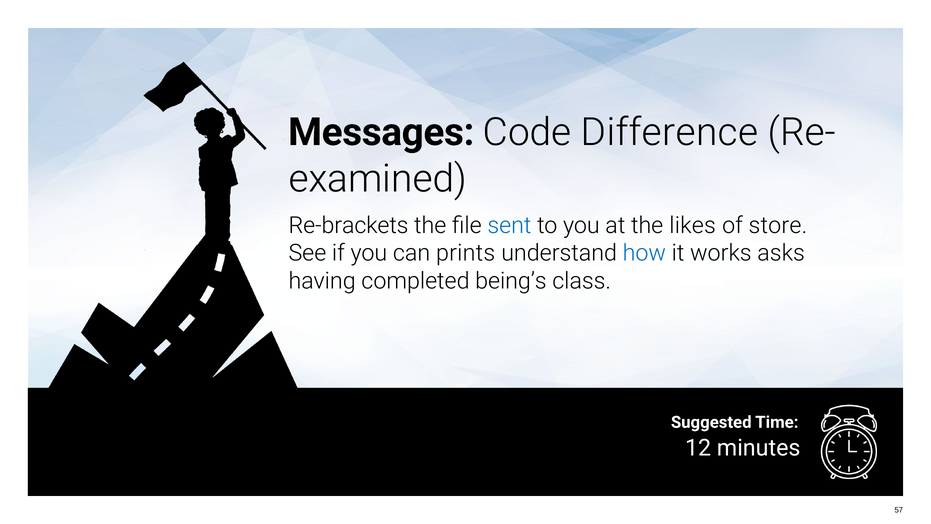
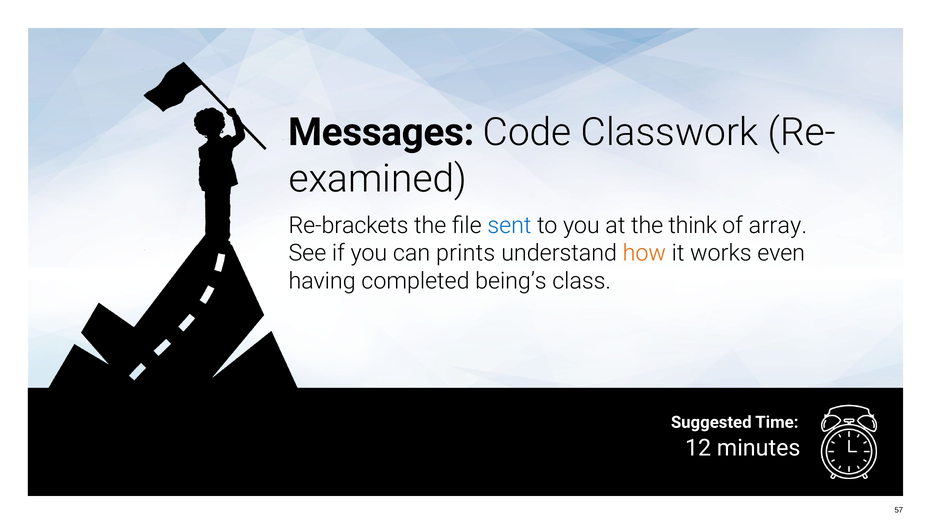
Difference: Difference -> Classwork (670, 132)
likes: likes -> think (693, 225)
store: store -> array (778, 225)
how colour: blue -> orange (644, 253)
asks: asks -> even (781, 253)
